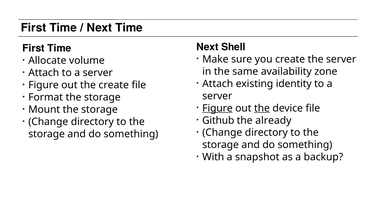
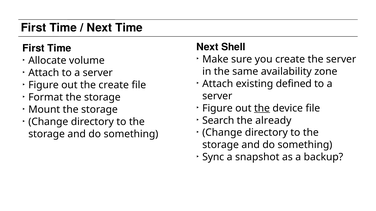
identity: identity -> defined (294, 84)
Figure underline: present -> none (217, 108)
Github: Github -> Search (218, 120)
With: With -> Sync (213, 157)
